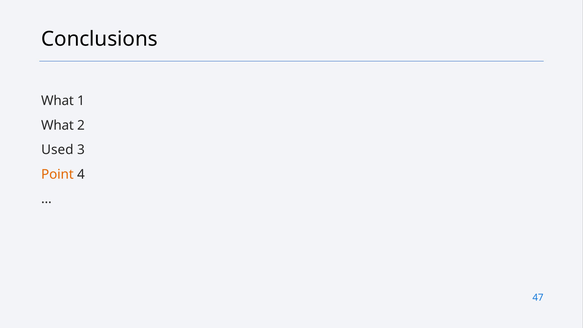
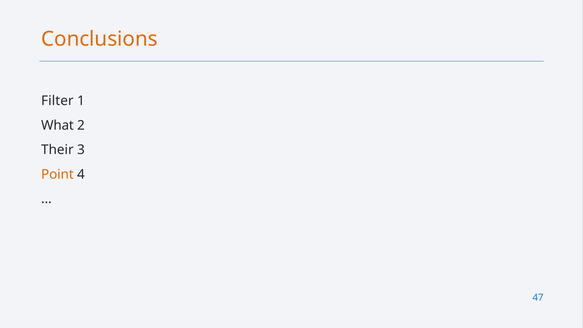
Conclusions colour: black -> orange (99, 39)
What: What -> Filter (57, 101)
Used: Used -> Their (57, 150)
